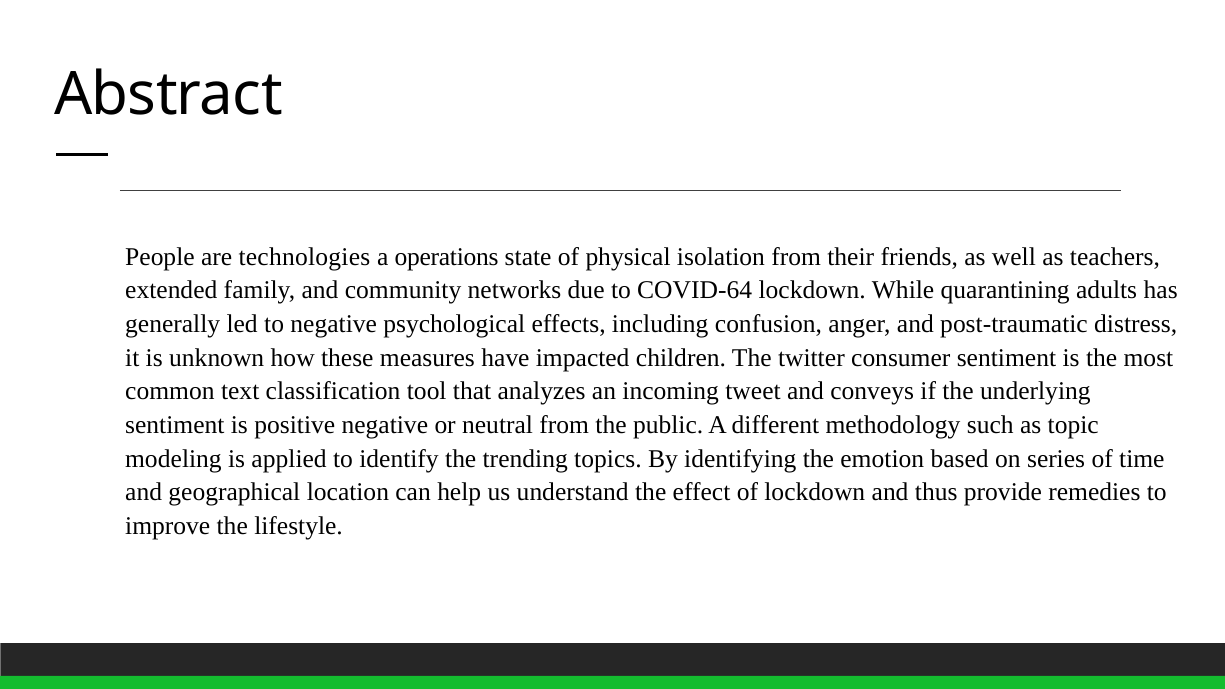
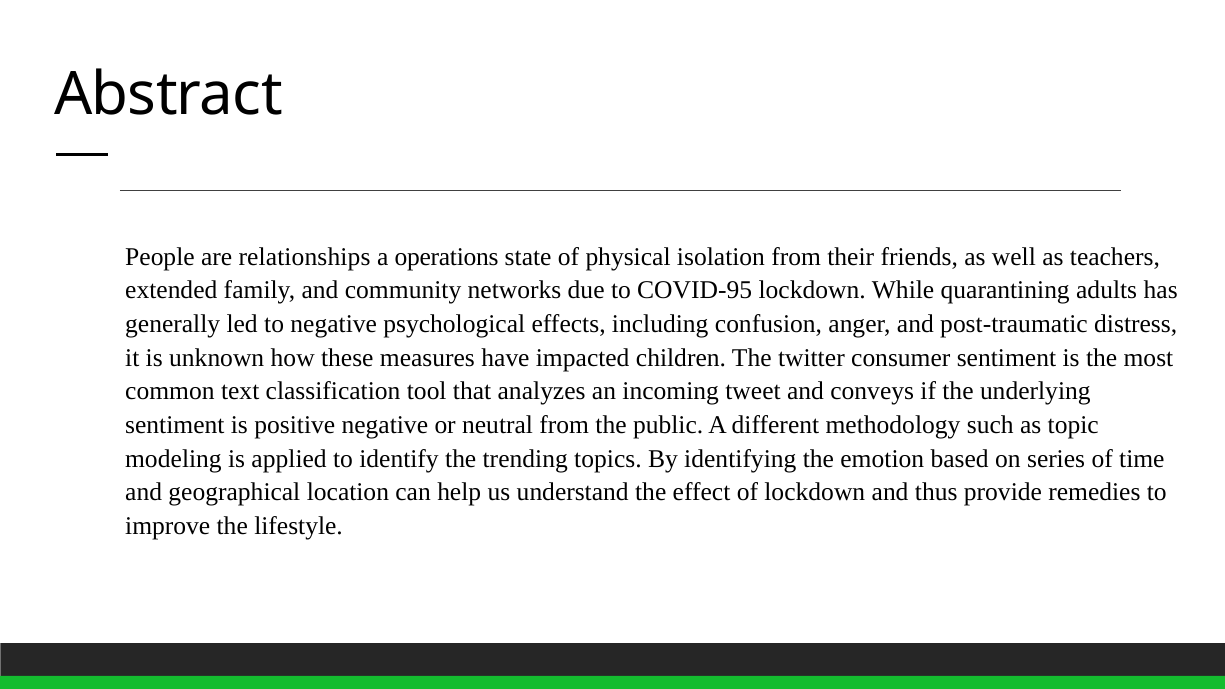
technologies: technologies -> relationships (305, 257)
COVID-64: COVID-64 -> COVID-95 (695, 290)
